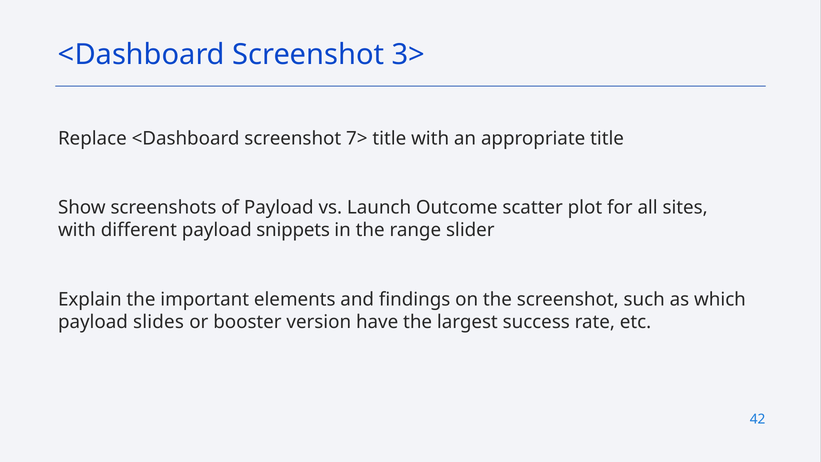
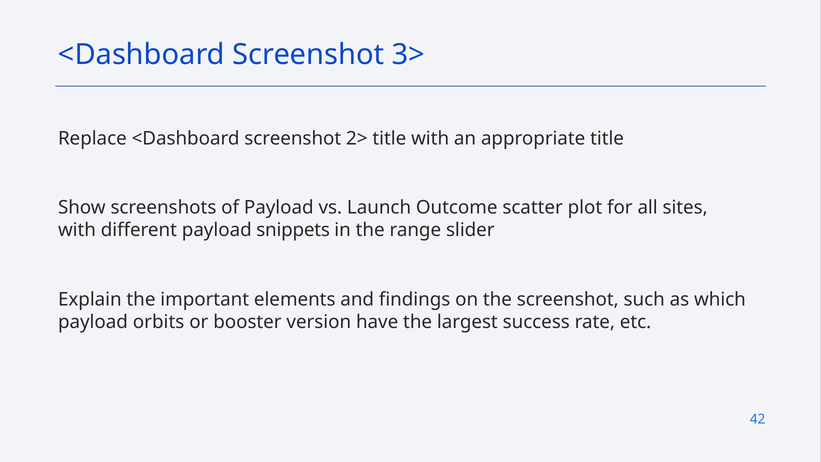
7>: 7> -> 2> (357, 139)
slides: slides -> orbits (159, 322)
